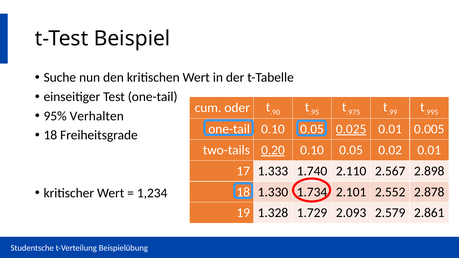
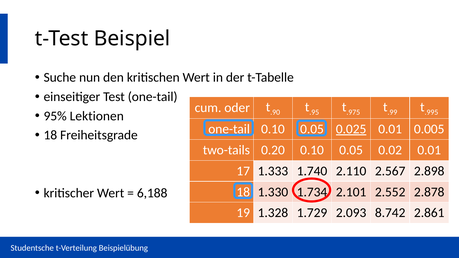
Verhalten: Verhalten -> Lektionen (97, 116)
0.20 underline: present -> none (273, 150)
1,234: 1,234 -> 6,188 (152, 193)
2.579: 2.579 -> 8.742 (390, 213)
